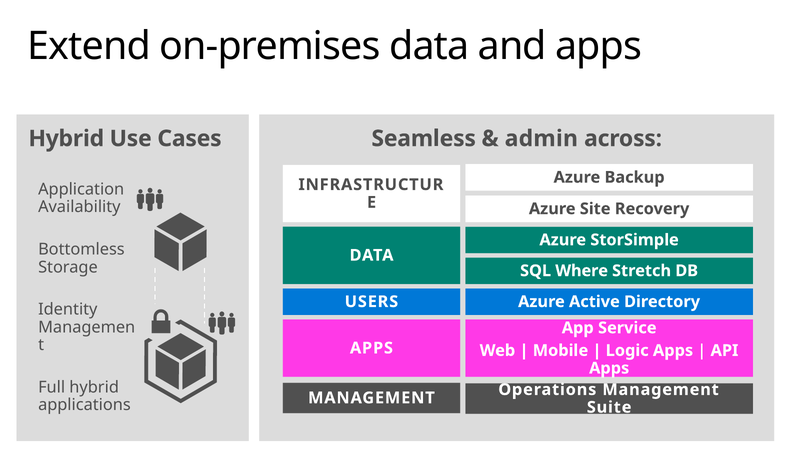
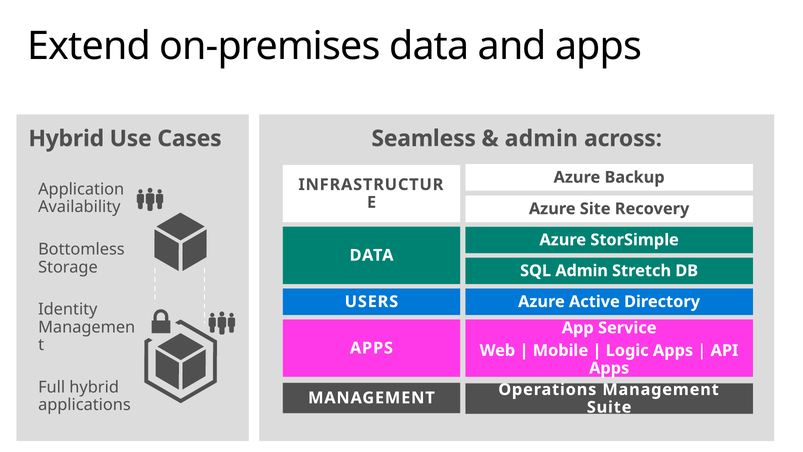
SQL Where: Where -> Admin (582, 271)
